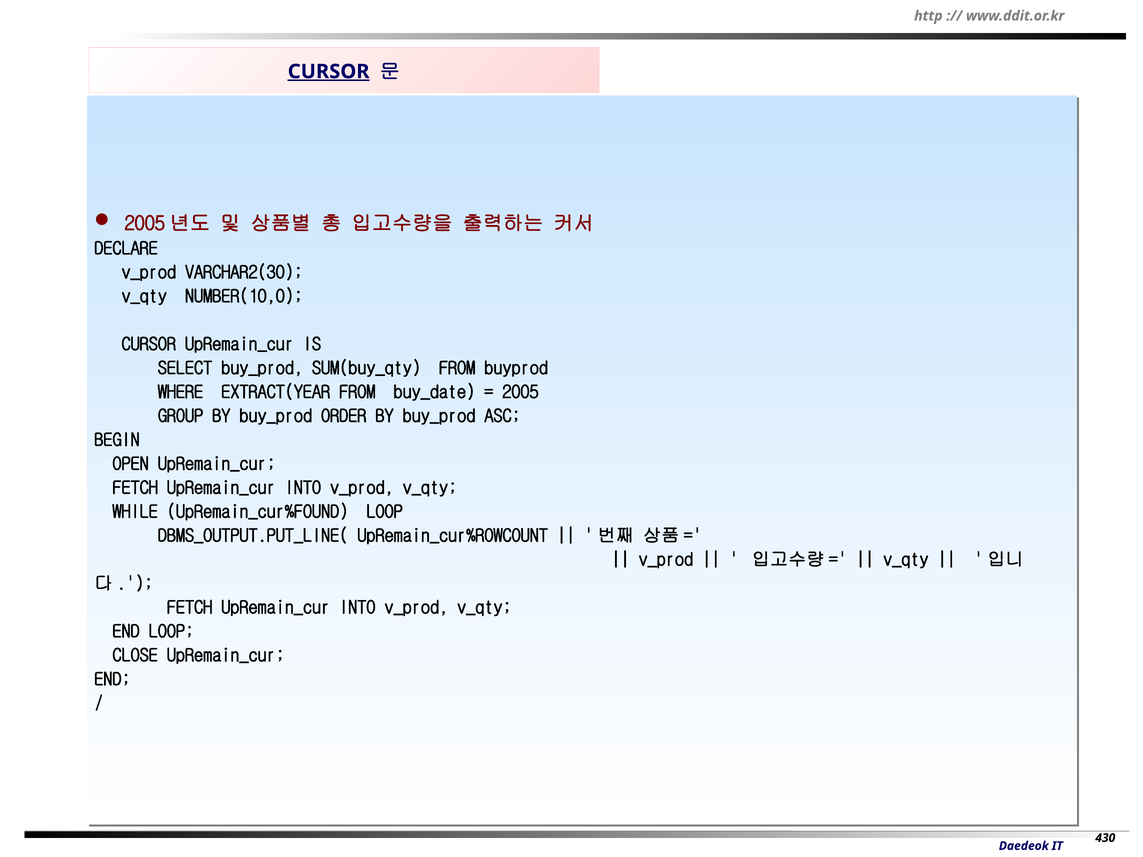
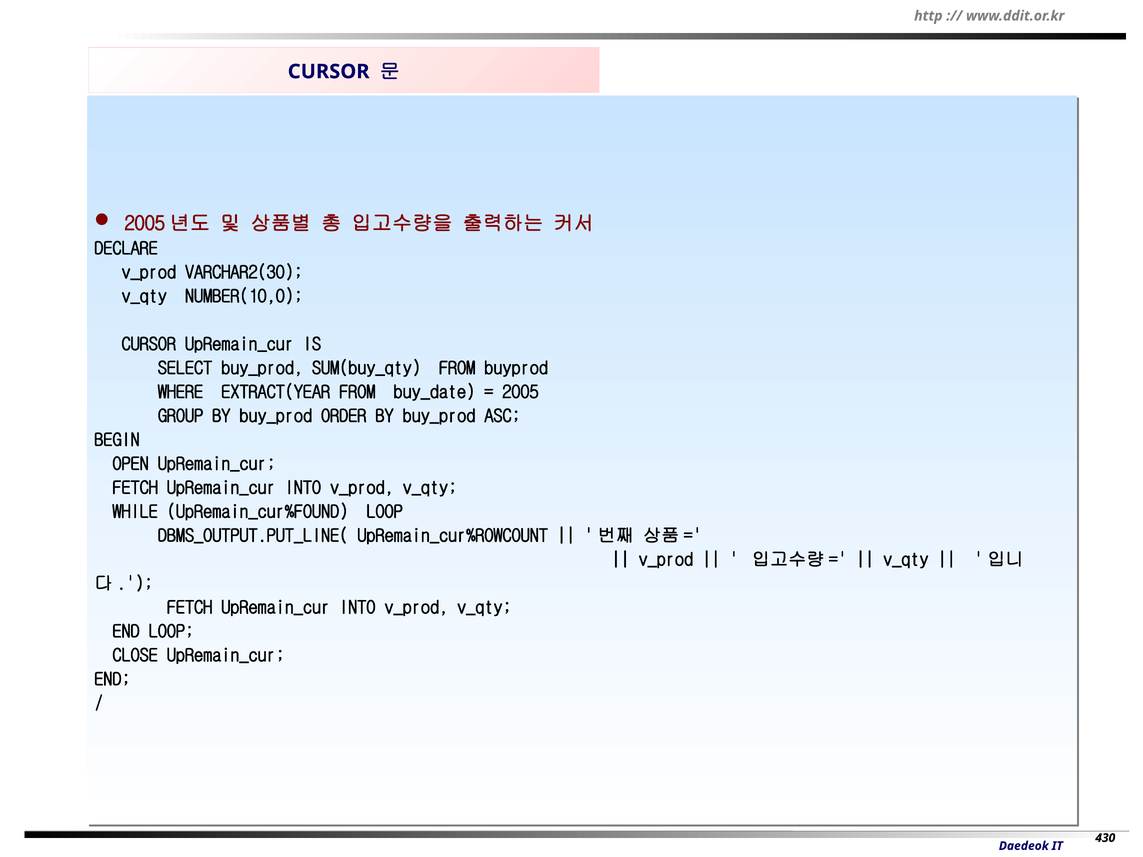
CURSOR underline: present -> none (329, 72)
